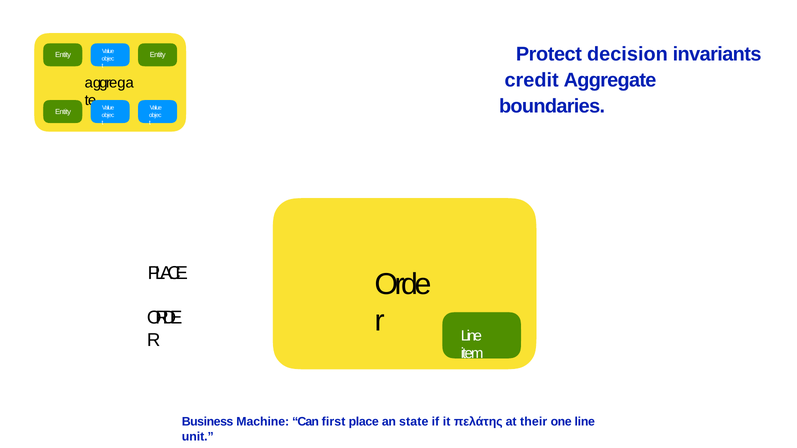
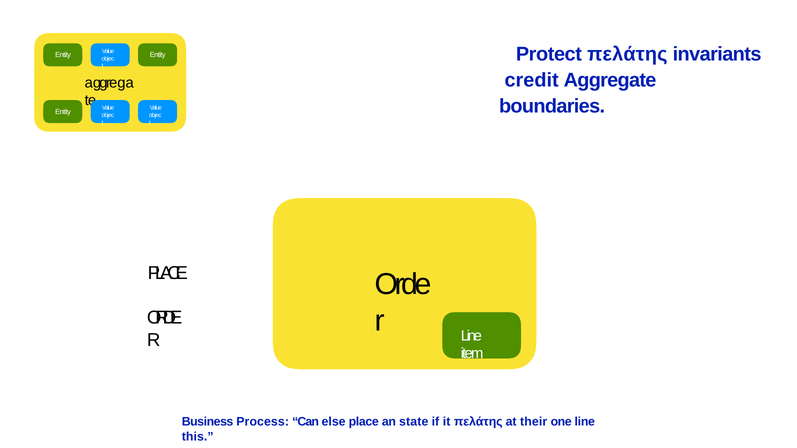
Protect decision: decision -> πελάτης (627, 54)
Machine: Machine -> Process (263, 422)
first: first -> else (334, 422)
unit: unit -> this (198, 437)
